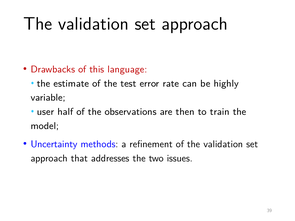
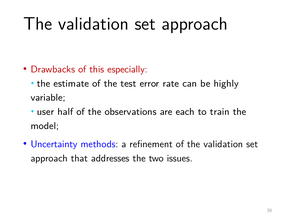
language: language -> especially (127, 69)
then: then -> each (185, 112)
